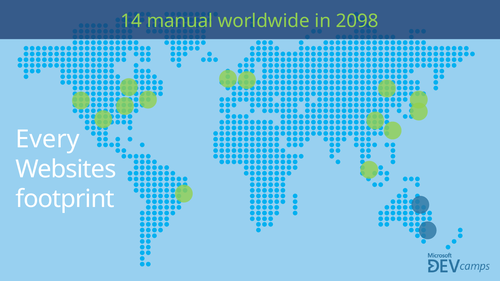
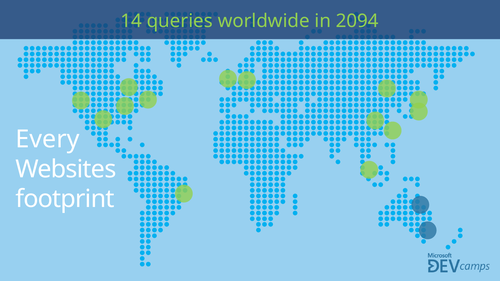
manual: manual -> queries (180, 21)
2098: 2098 -> 2094 (357, 21)
